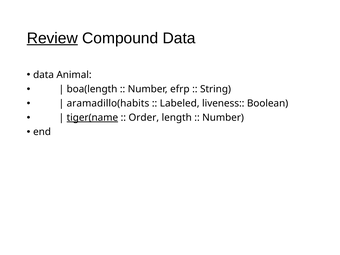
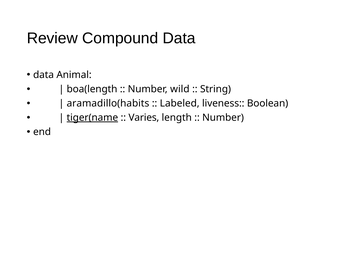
Review underline: present -> none (52, 38)
efrp: efrp -> wild (180, 89)
Order: Order -> Varies (144, 118)
